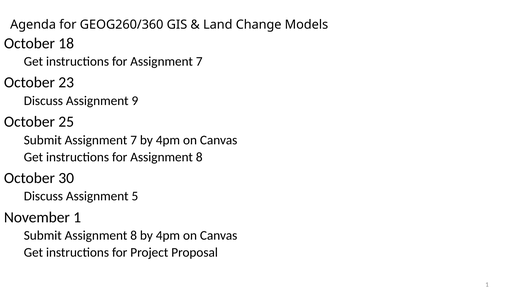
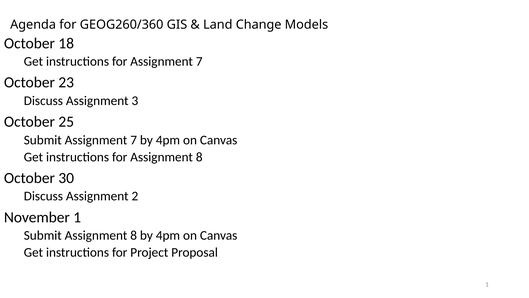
9: 9 -> 3 (135, 101)
5: 5 -> 2 (135, 196)
